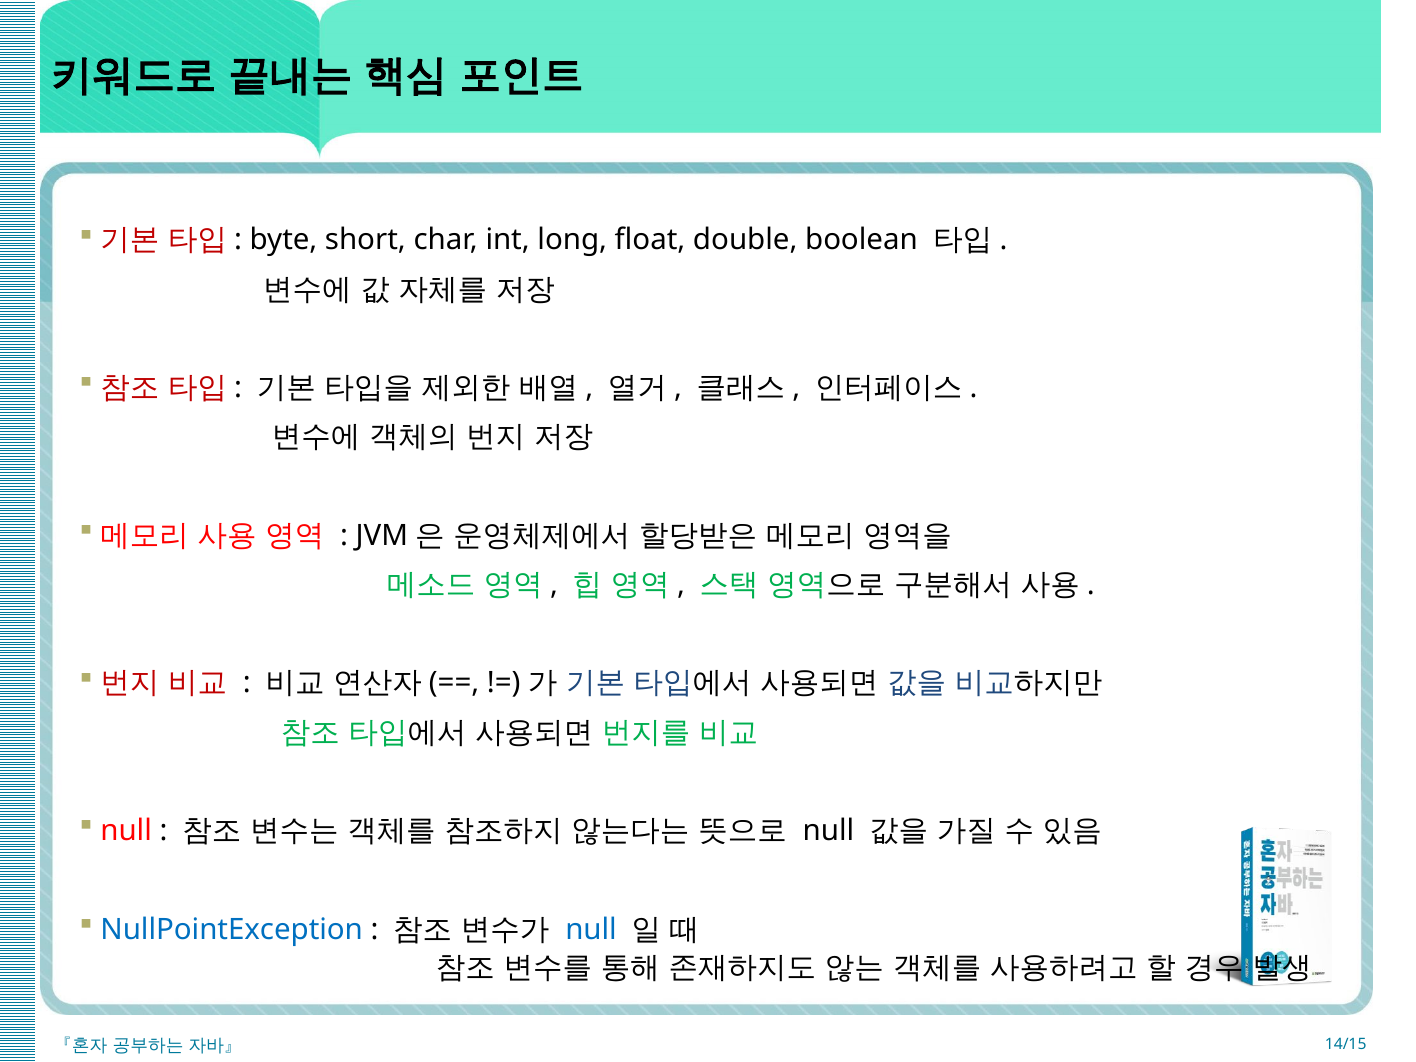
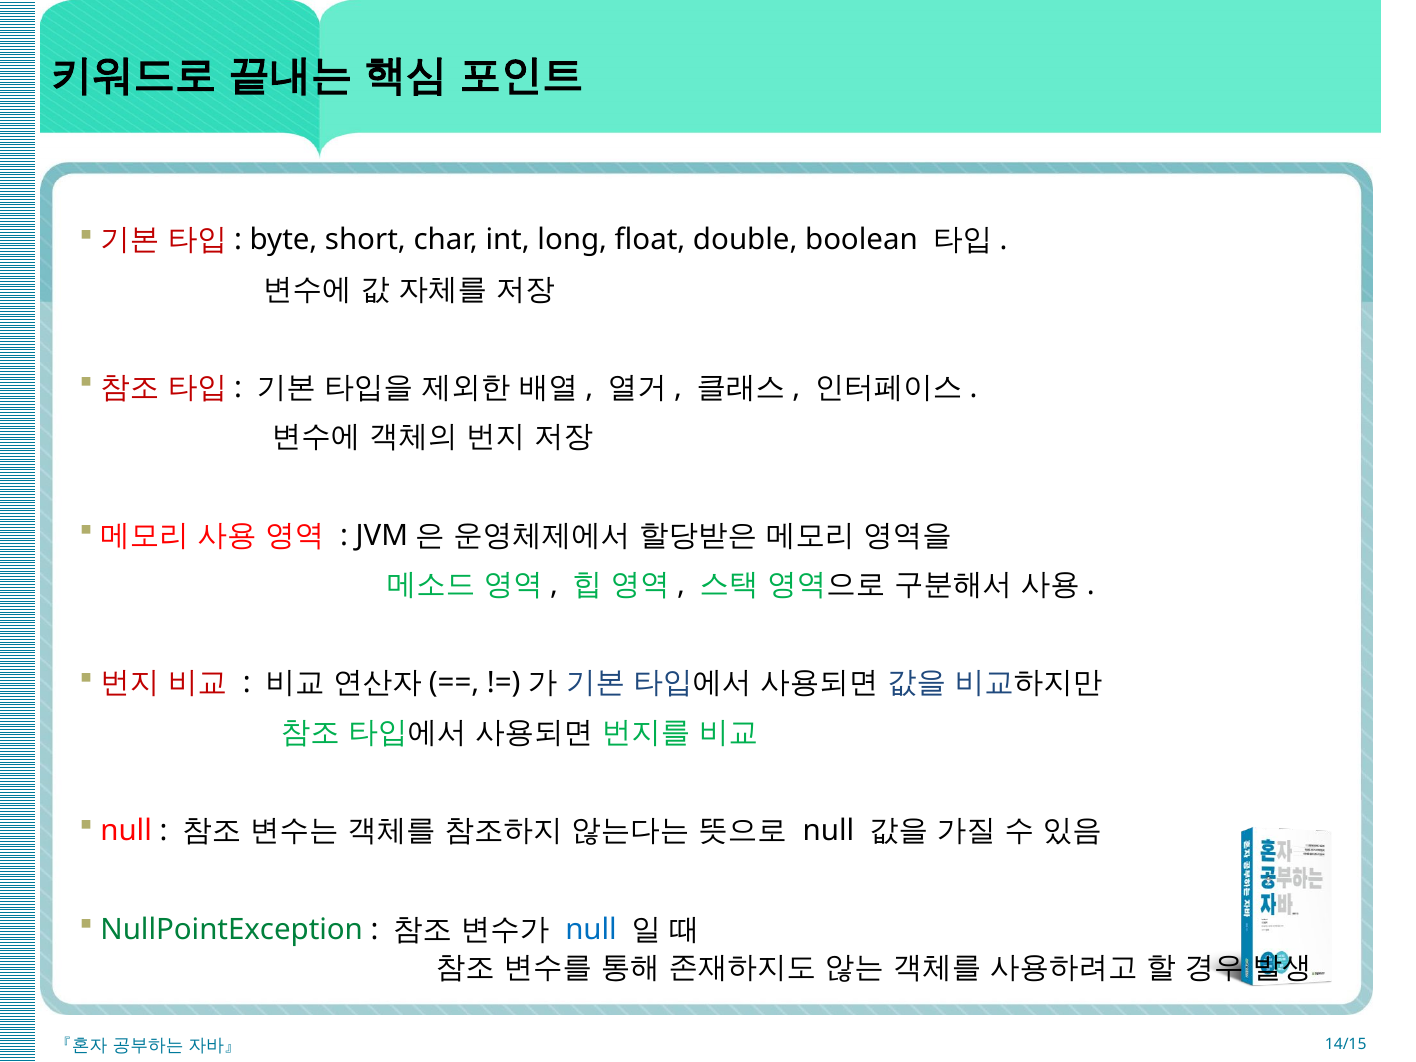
NullPointException colour: blue -> green (232, 929)
